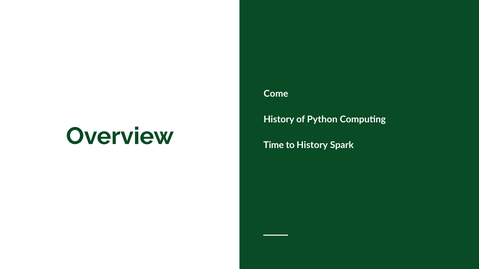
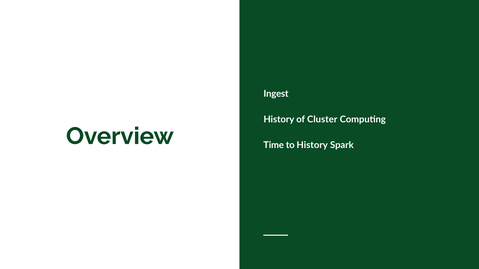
Come: Come -> Ingest (276, 94)
Python: Python -> Cluster (322, 120)
